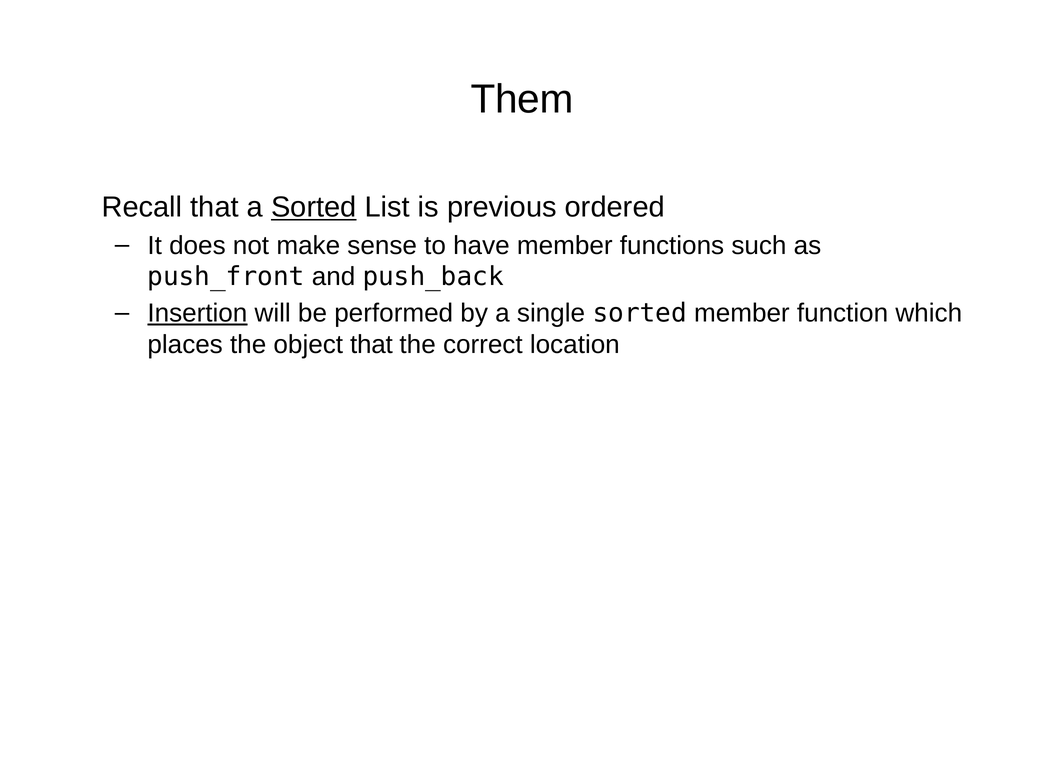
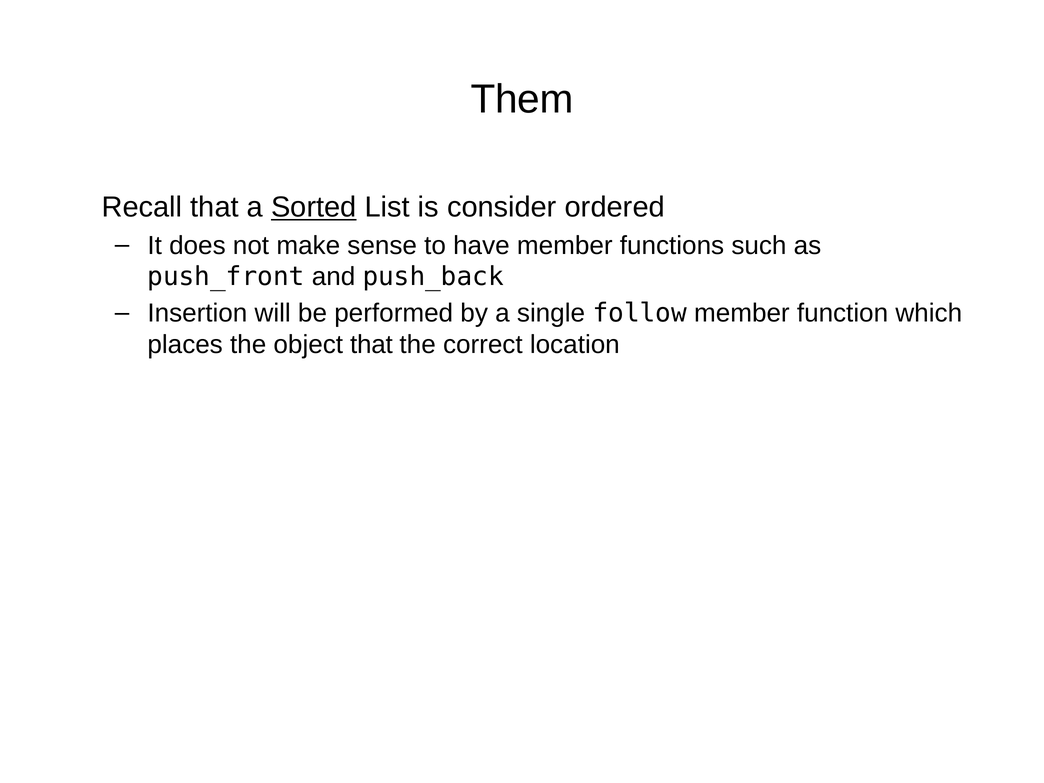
previous: previous -> consider (502, 207)
Insertion underline: present -> none (197, 313)
single sorted: sorted -> follow (640, 313)
